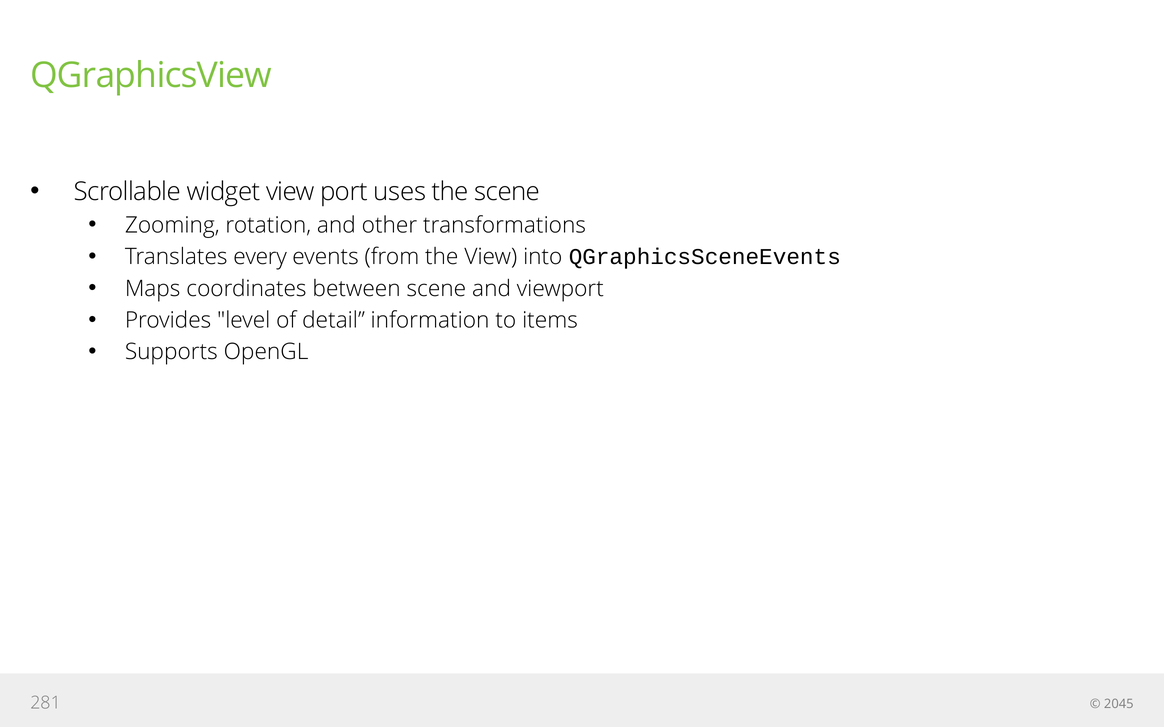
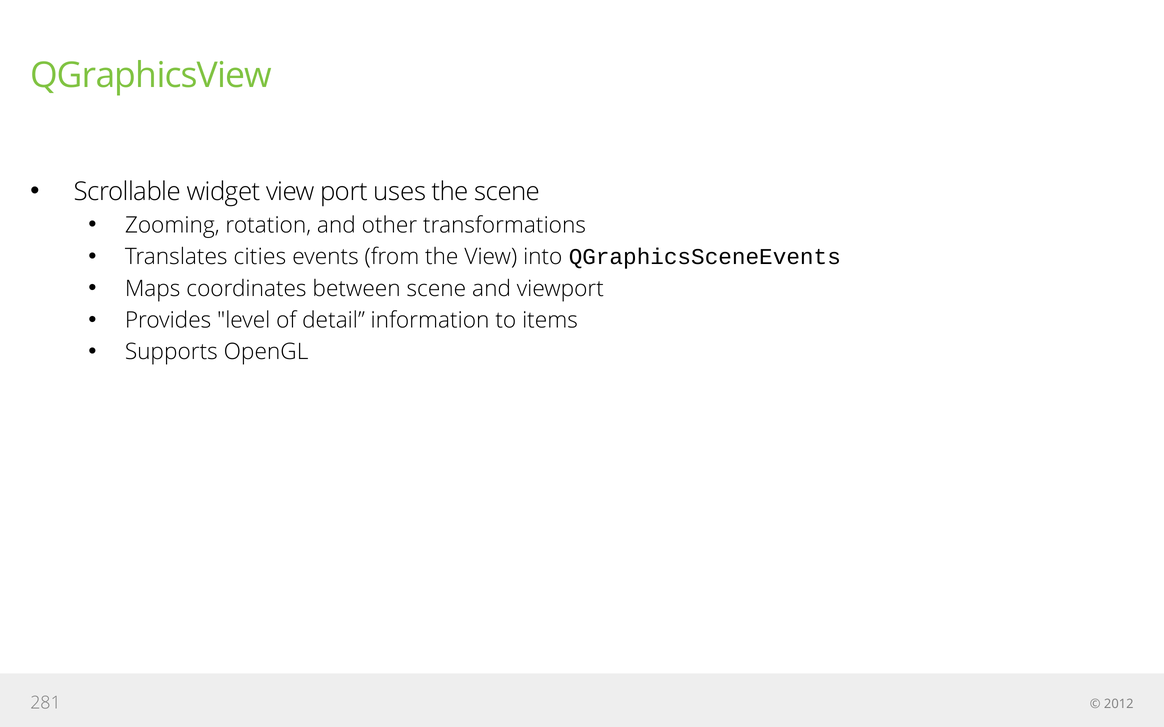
every: every -> cities (260, 257)
2045: 2045 -> 2012 (1119, 704)
